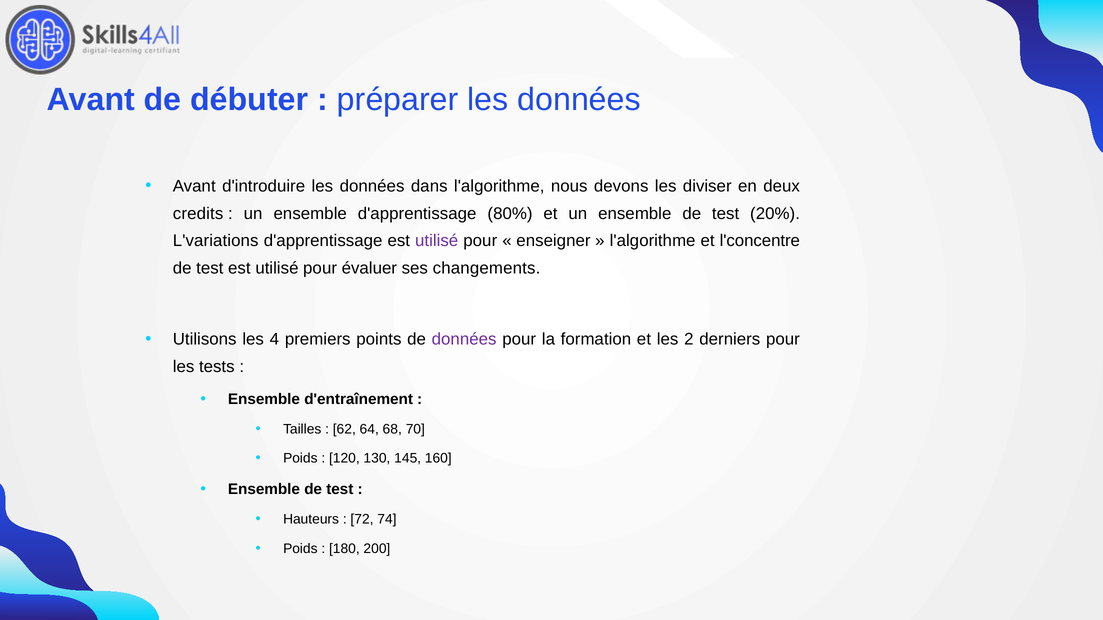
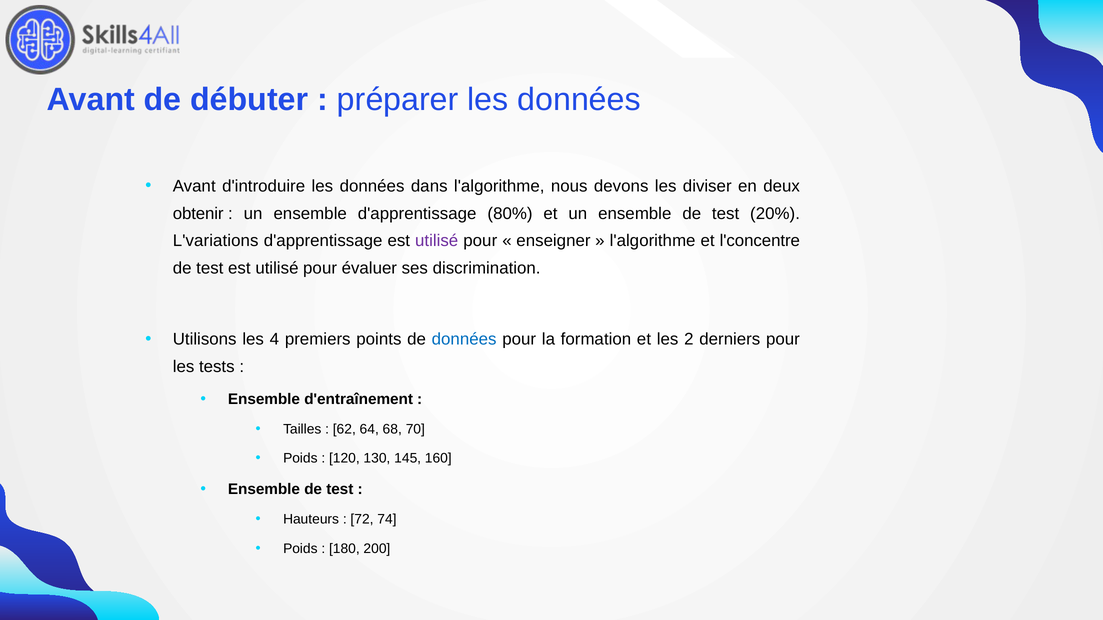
credits: credits -> obtenir (198, 214)
changements: changements -> discrimination (487, 268)
données colour: purple -> blue (464, 340)
